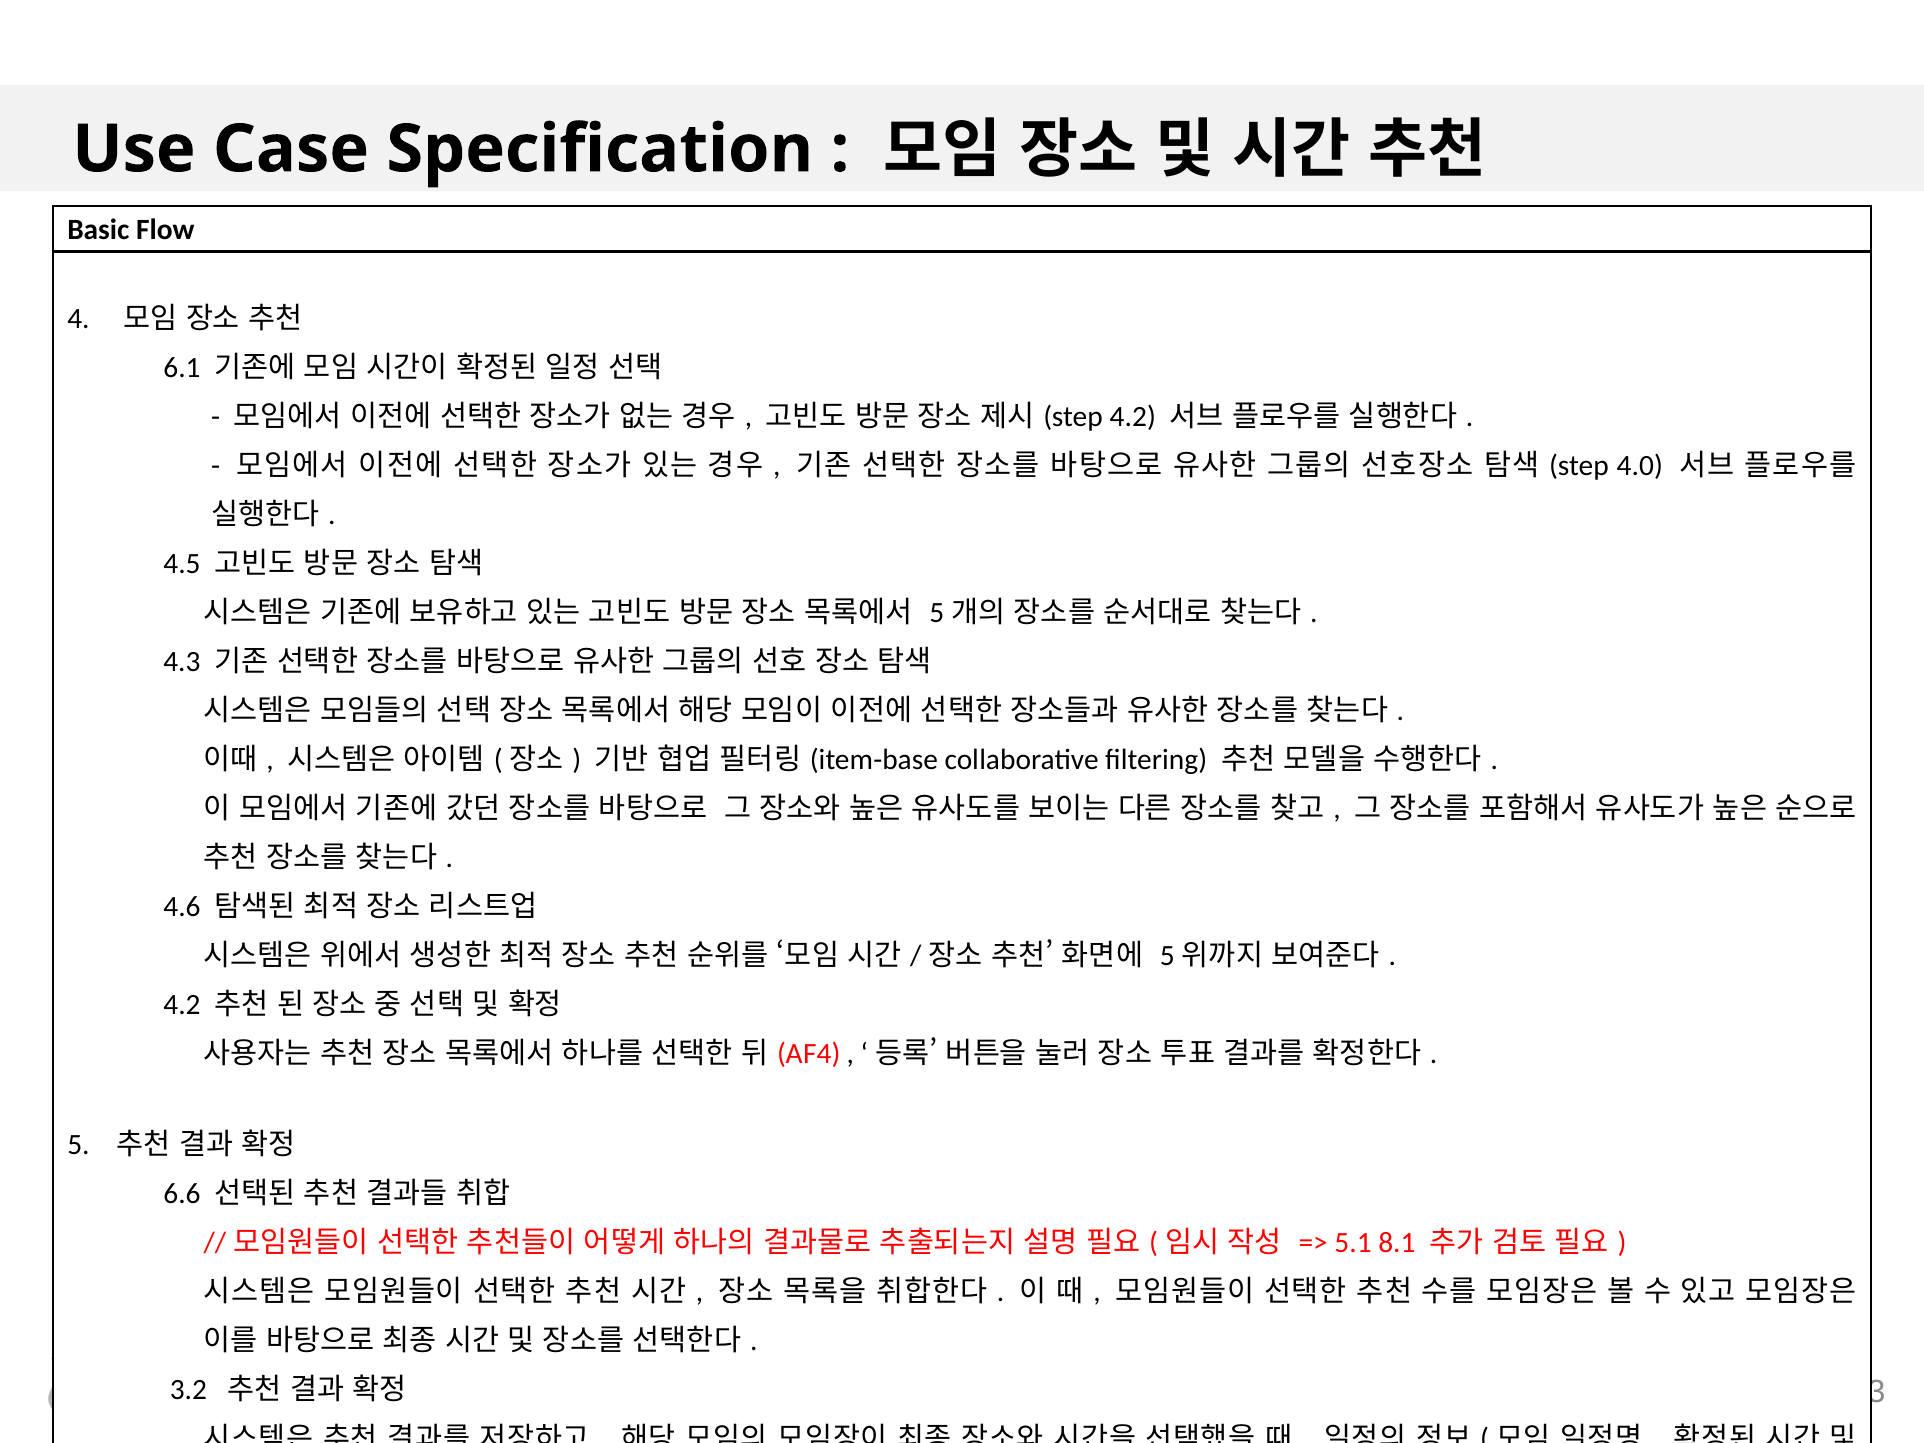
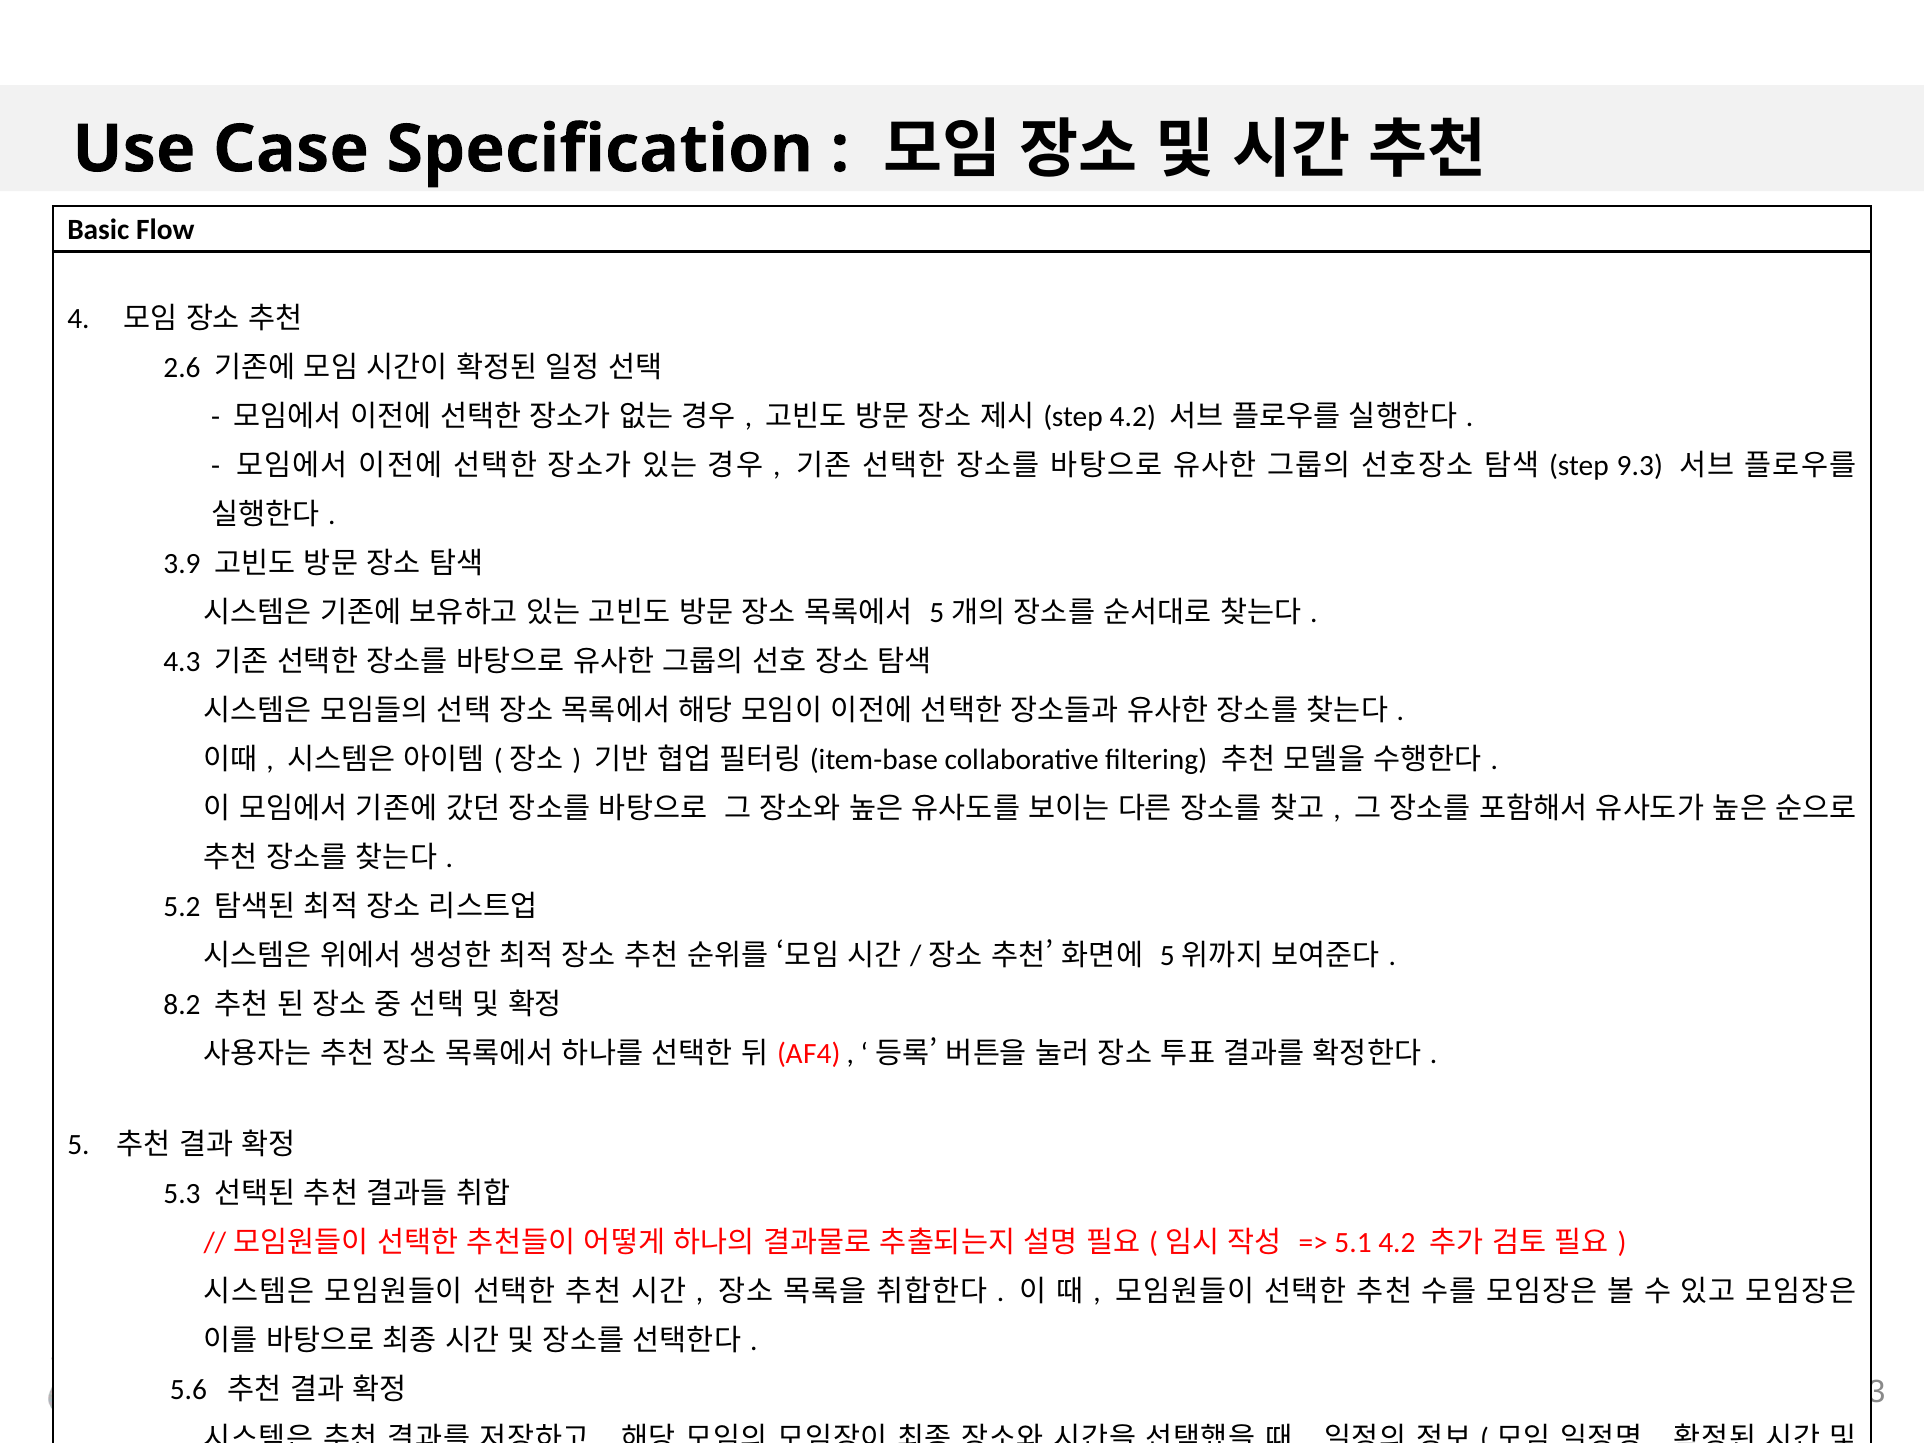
6.1: 6.1 -> 2.6 (182, 368)
4.0: 4.0 -> 9.3 (1640, 466)
4.5: 4.5 -> 3.9 (182, 564)
4.6: 4.6 -> 5.2 (182, 907)
4.2: 4.2 -> 8.2 (182, 1005)
6.6: 6.6 -> 5.3 (182, 1194)
5.1 8.1: 8.1 -> 4.2 (1397, 1243)
3.2: 3.2 -> 5.6 (188, 1390)
